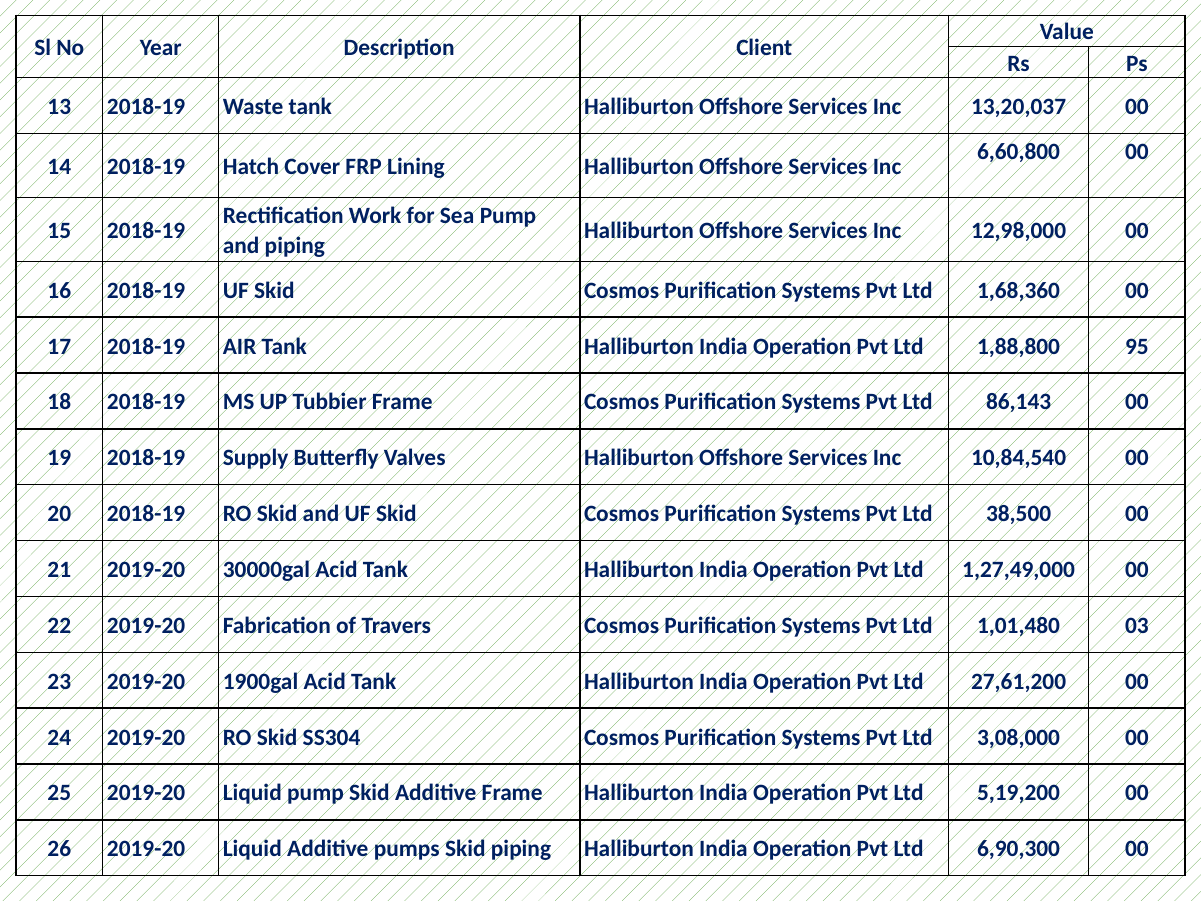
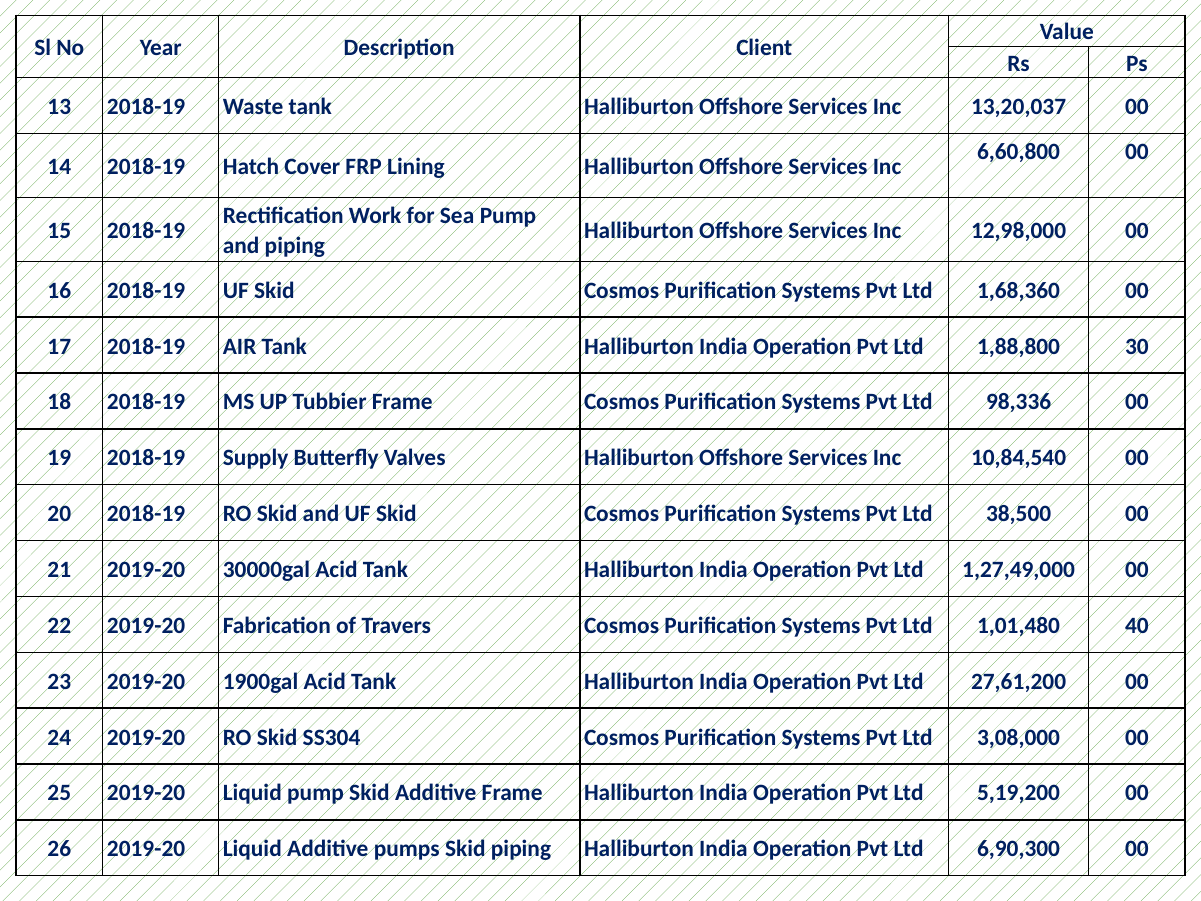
95: 95 -> 30 (1137, 346)
86,143: 86,143 -> 98,336 (1019, 402)
03: 03 -> 40 (1137, 626)
